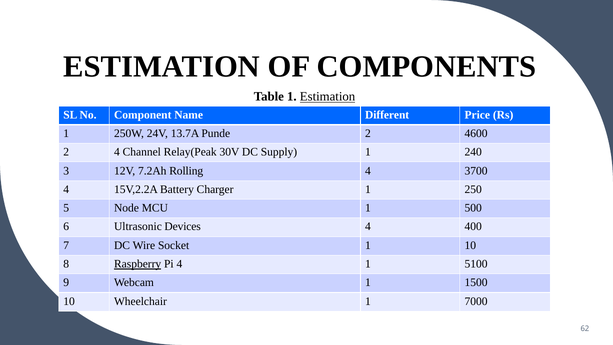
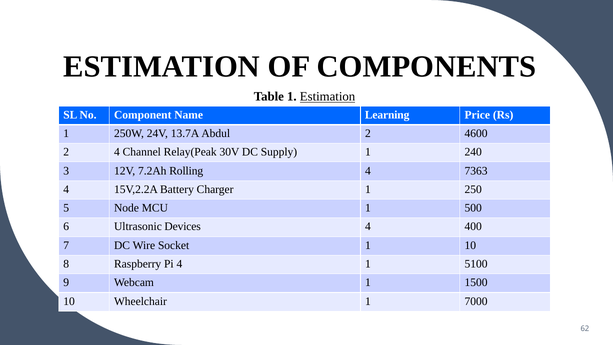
Different: Different -> Learning (387, 115)
Punde: Punde -> Abdul (216, 133)
3700: 3700 -> 7363 (476, 171)
Raspberry underline: present -> none (138, 264)
